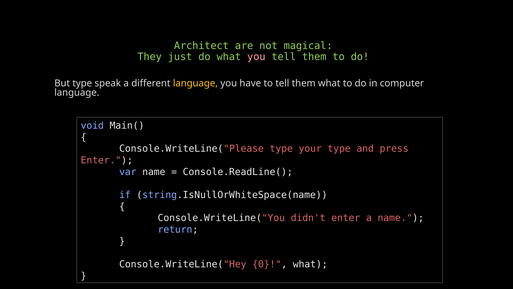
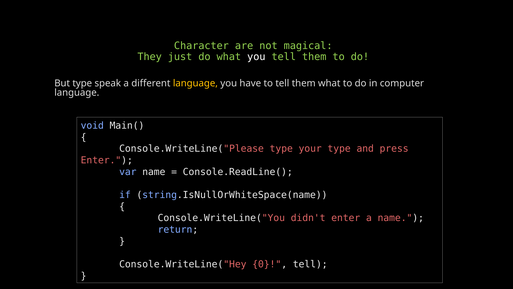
Architect: Architect -> Character (201, 46)
you colour: pink -> white (256, 57)
0 what: what -> tell (310, 264)
